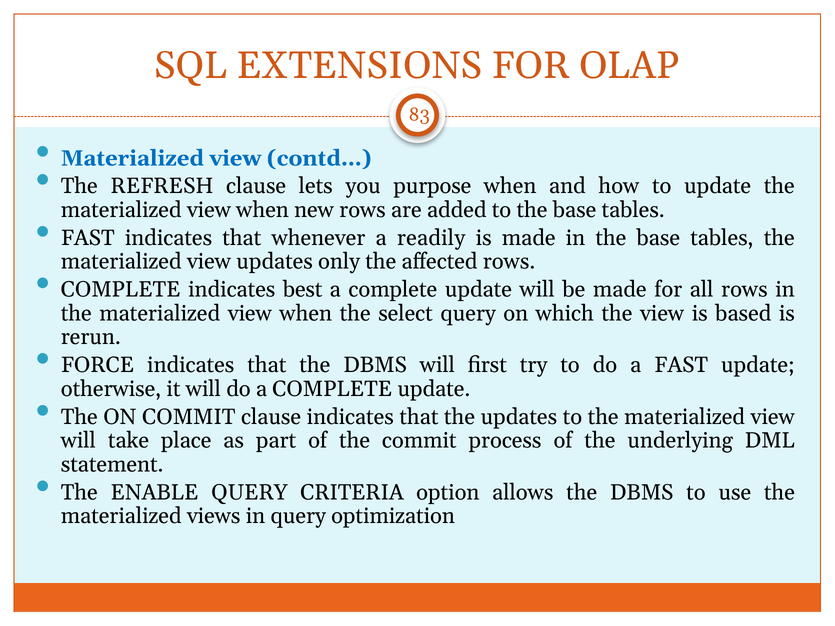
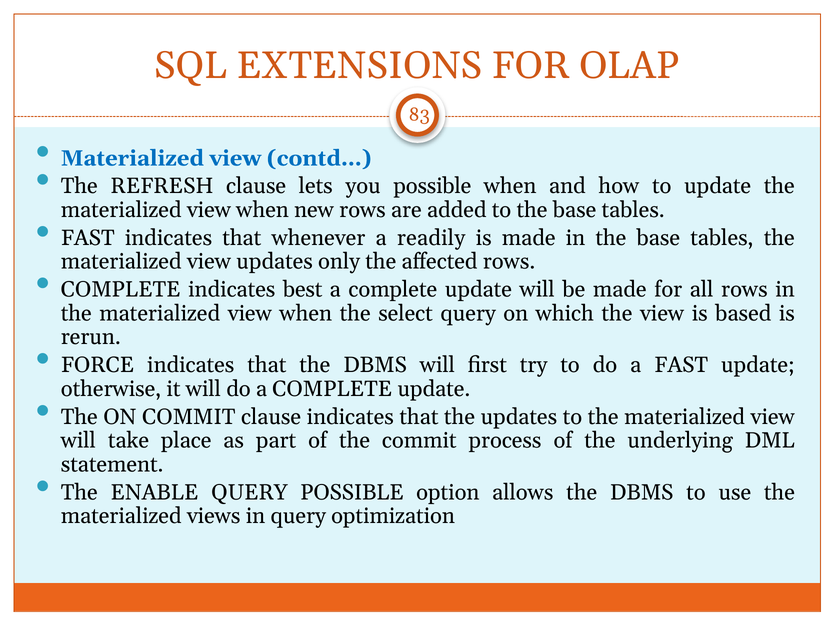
you purpose: purpose -> possible (432, 186)
QUERY CRITERIA: CRITERIA -> POSSIBLE (352, 493)
